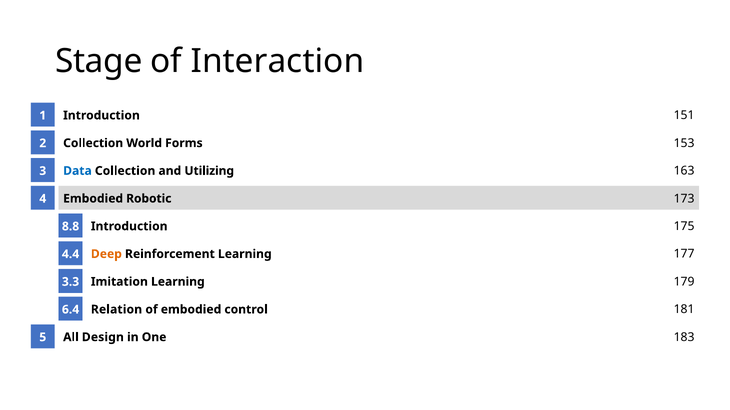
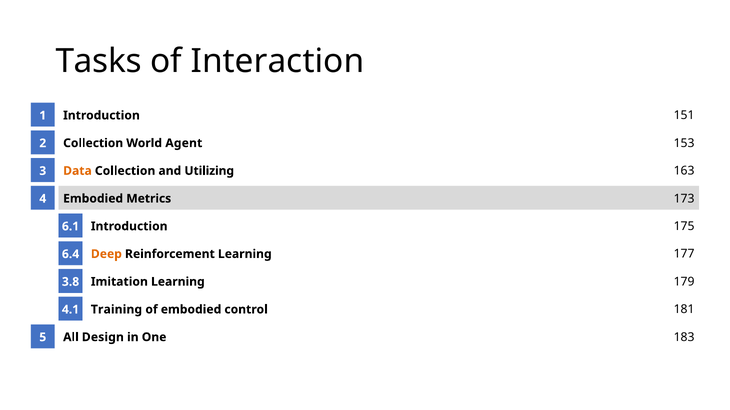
Stage: Stage -> Tasks (99, 61)
Forms: Forms -> Agent (184, 143)
Data colour: blue -> orange (77, 171)
Robotic: Robotic -> Metrics (149, 199)
8.8: 8.8 -> 6.1 (71, 227)
4.4: 4.4 -> 6.4 (71, 254)
3.3: 3.3 -> 3.8 (71, 282)
Relation: Relation -> Training (116, 310)
6.4: 6.4 -> 4.1 (71, 310)
